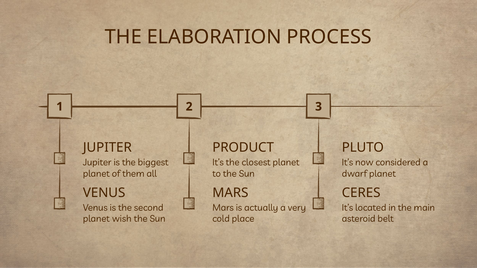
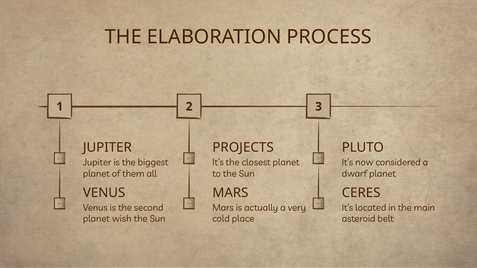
PRODUCT: PRODUCT -> PROJECTS (243, 148)
